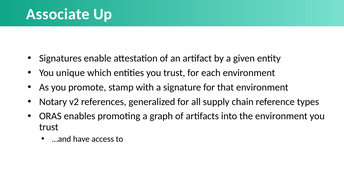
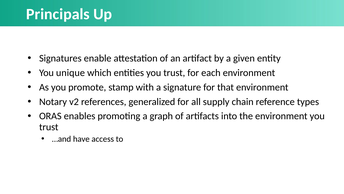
Associate: Associate -> Principals (58, 14)
